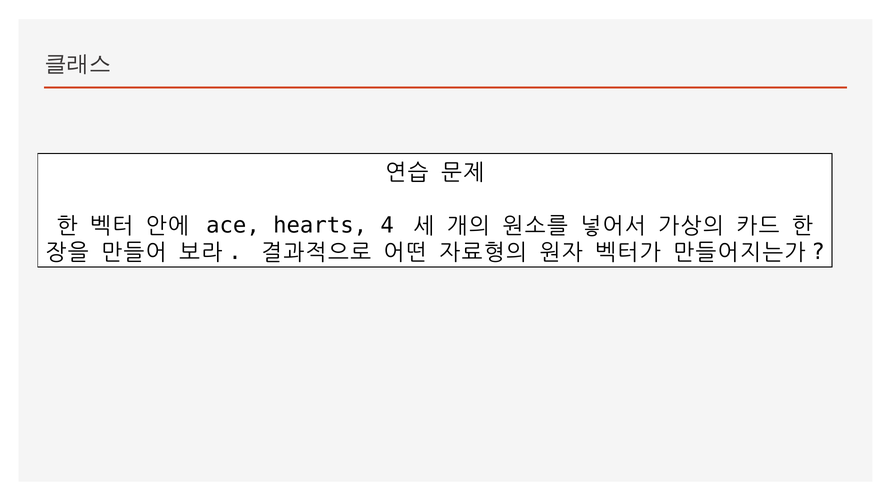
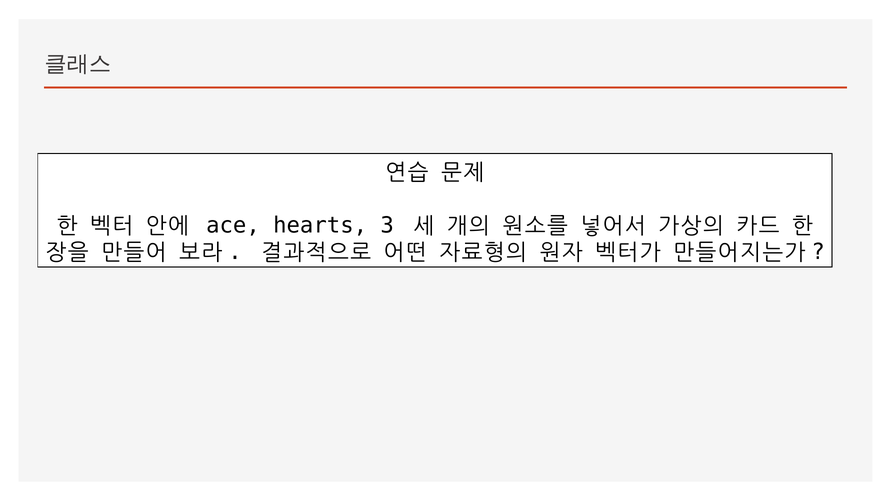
4: 4 -> 3 (387, 225)
